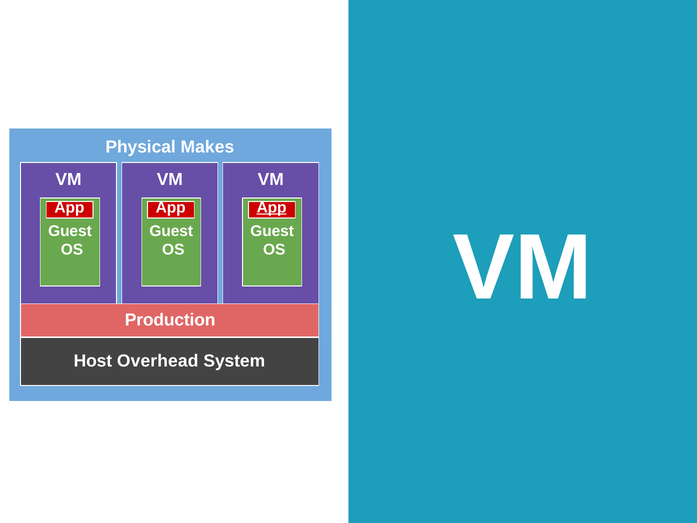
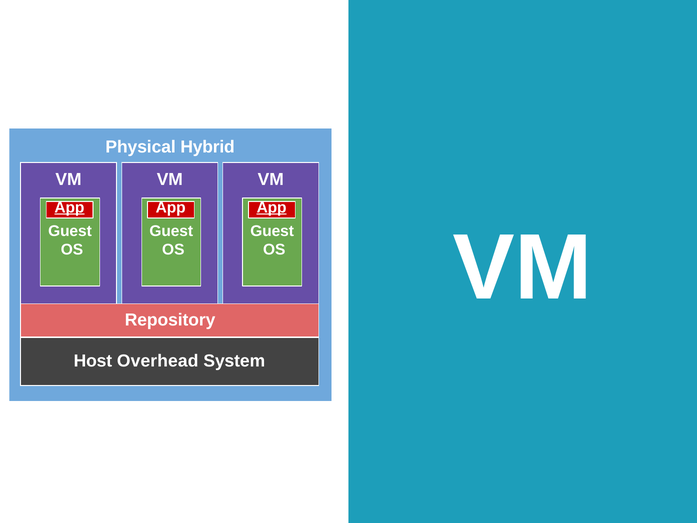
Makes: Makes -> Hybrid (208, 147)
App underline: none -> present (69, 207)
Production: Production -> Repository (170, 320)
